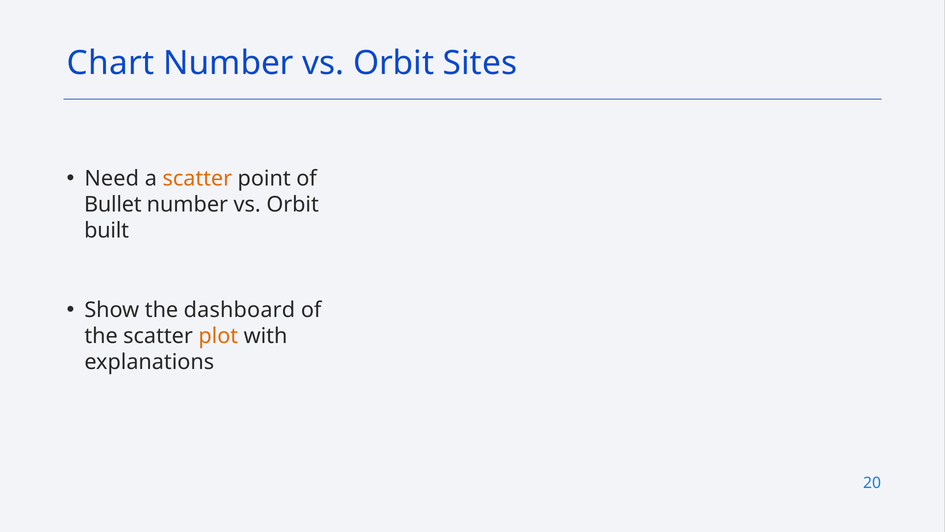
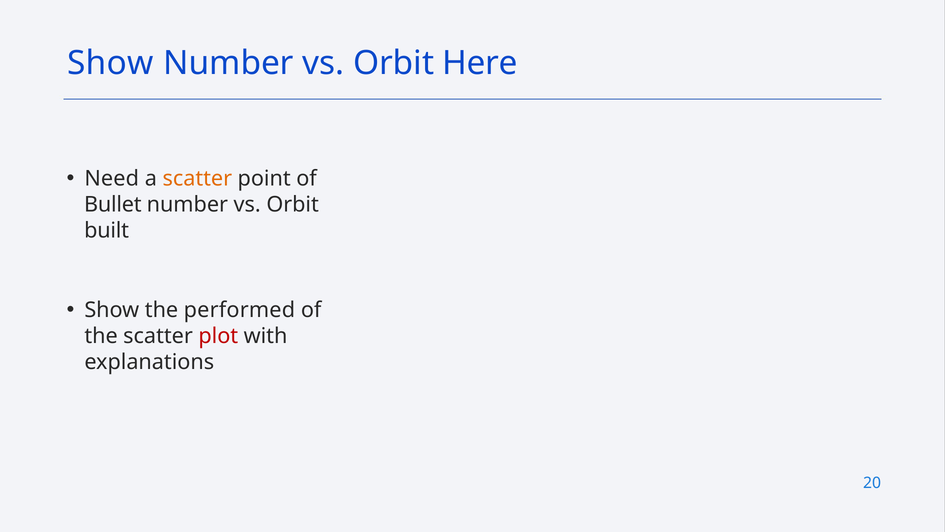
Chart: Chart -> Show (110, 63)
Sites: Sites -> Here (480, 63)
dashboard: dashboard -> performed (239, 310)
plot colour: orange -> red (218, 336)
